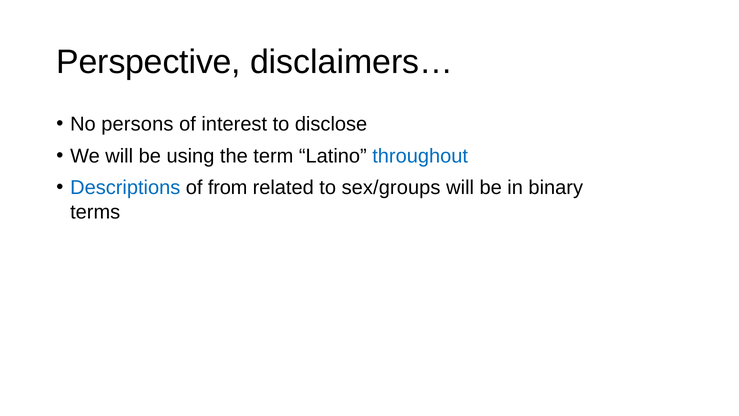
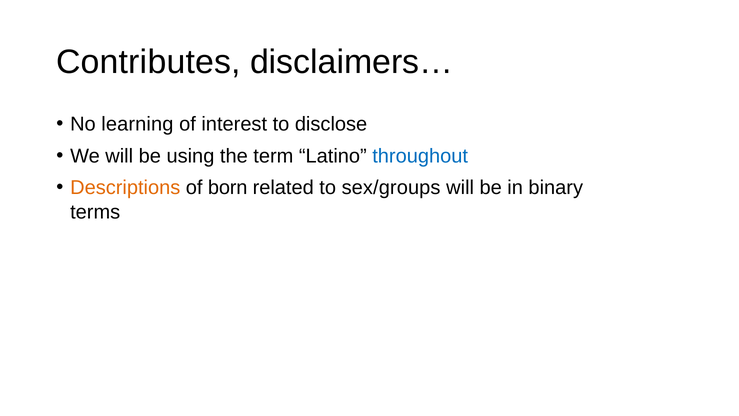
Perspective: Perspective -> Contributes (148, 62)
persons: persons -> learning (137, 124)
Descriptions colour: blue -> orange (125, 188)
from: from -> born (228, 188)
